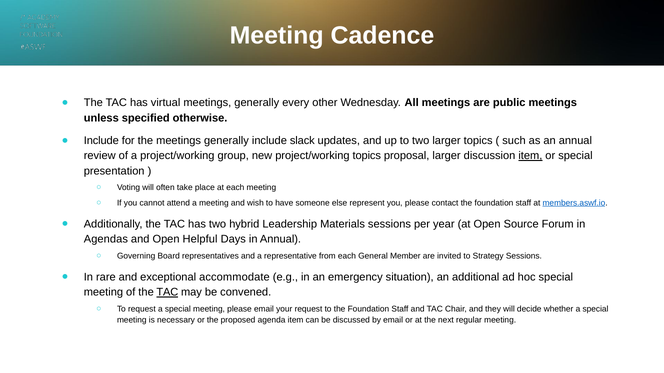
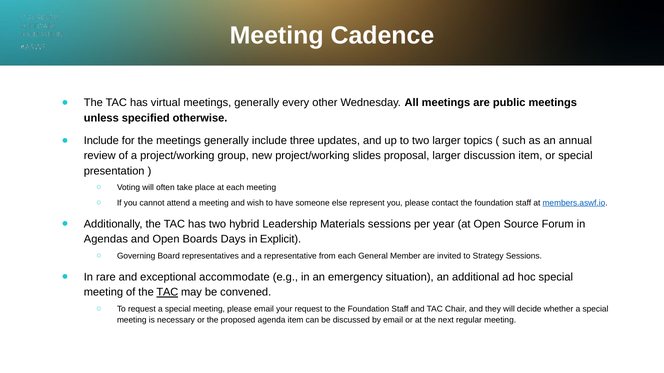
slack: slack -> three (302, 141)
project/working topics: topics -> slides (367, 156)
item underline: present -> none (530, 156)
Helpful: Helpful -> Boards (200, 240)
in Annual: Annual -> Explicit (281, 240)
